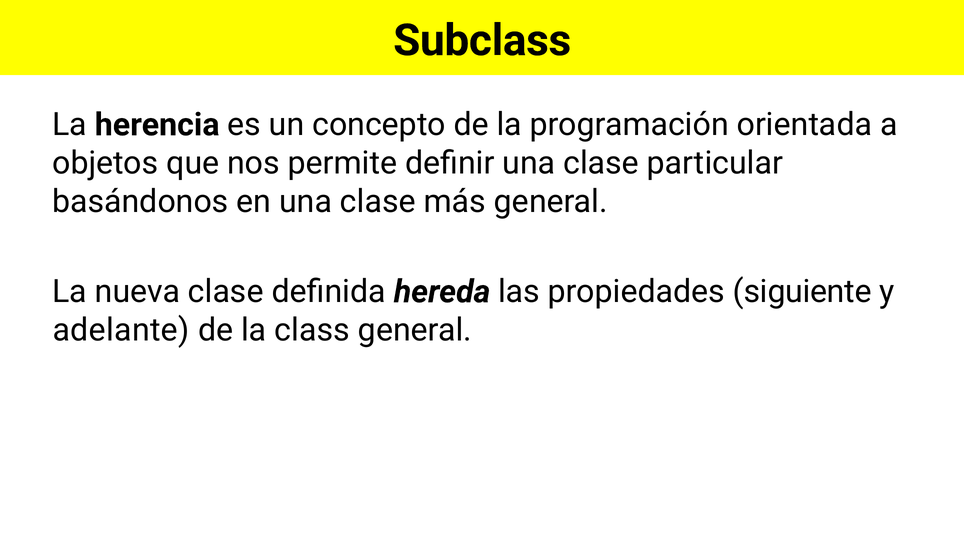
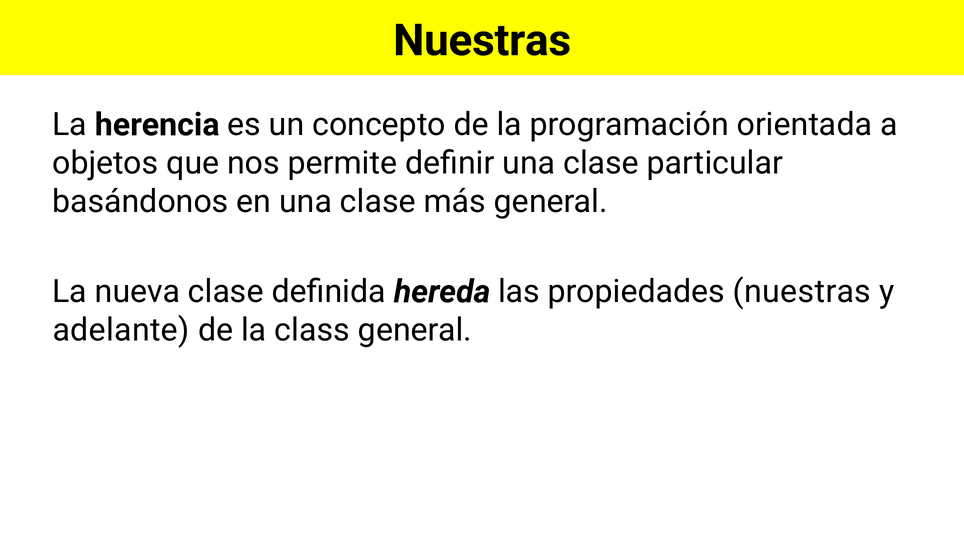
Subclass: Subclass -> Nuestras (482, 41)
propiedades siguiente: siguiente -> nuestras (802, 292)
